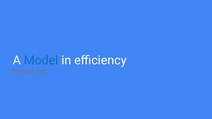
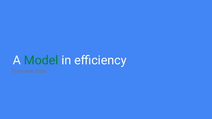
Model colour: blue -> green (41, 60)
